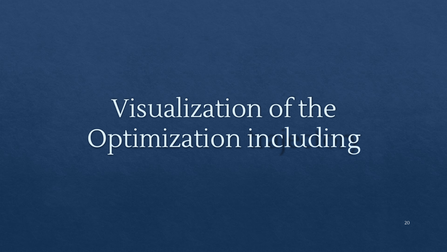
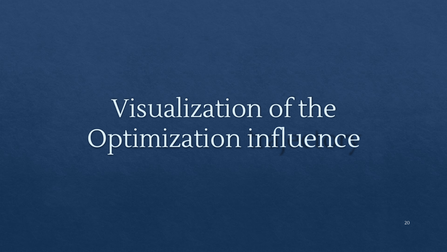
including: including -> influence (304, 139)
